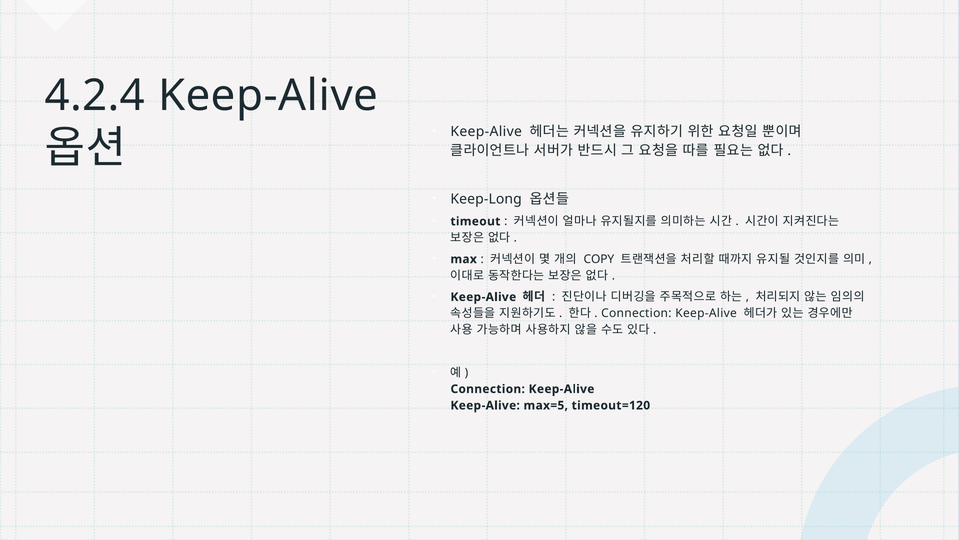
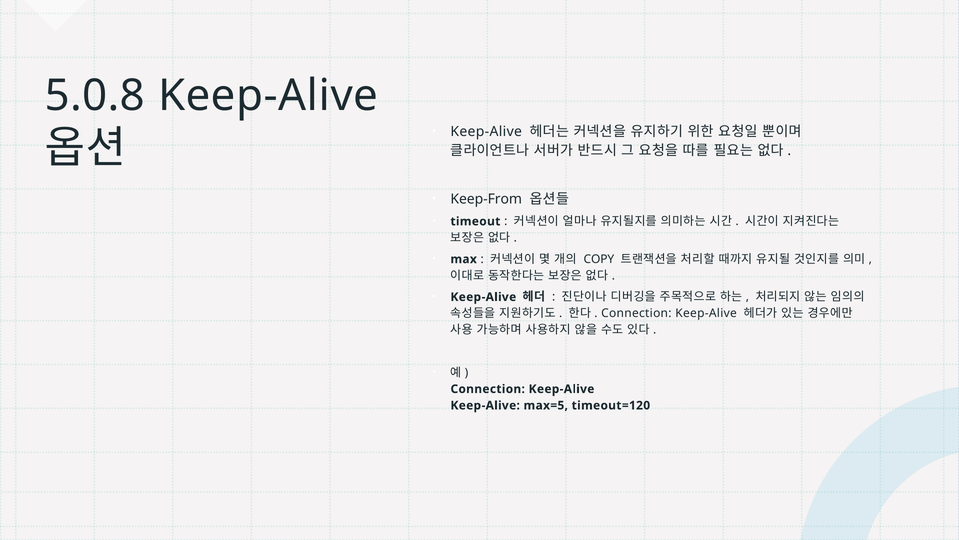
4.2.4: 4.2.4 -> 5.0.8 (95, 95)
Keep-Long: Keep-Long -> Keep-From (486, 199)
